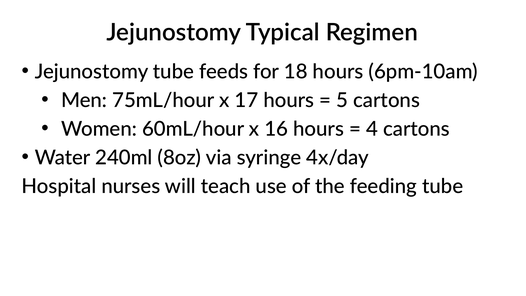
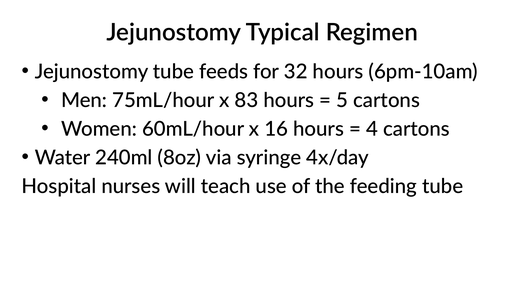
18: 18 -> 32 (296, 72)
17: 17 -> 83 (246, 100)
